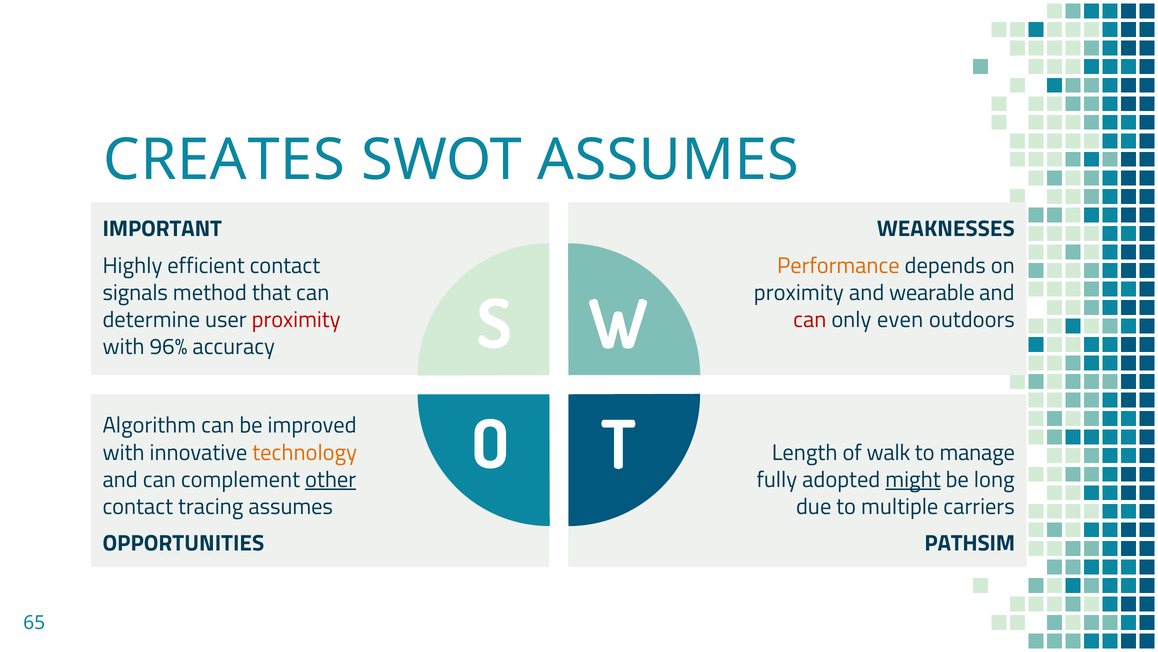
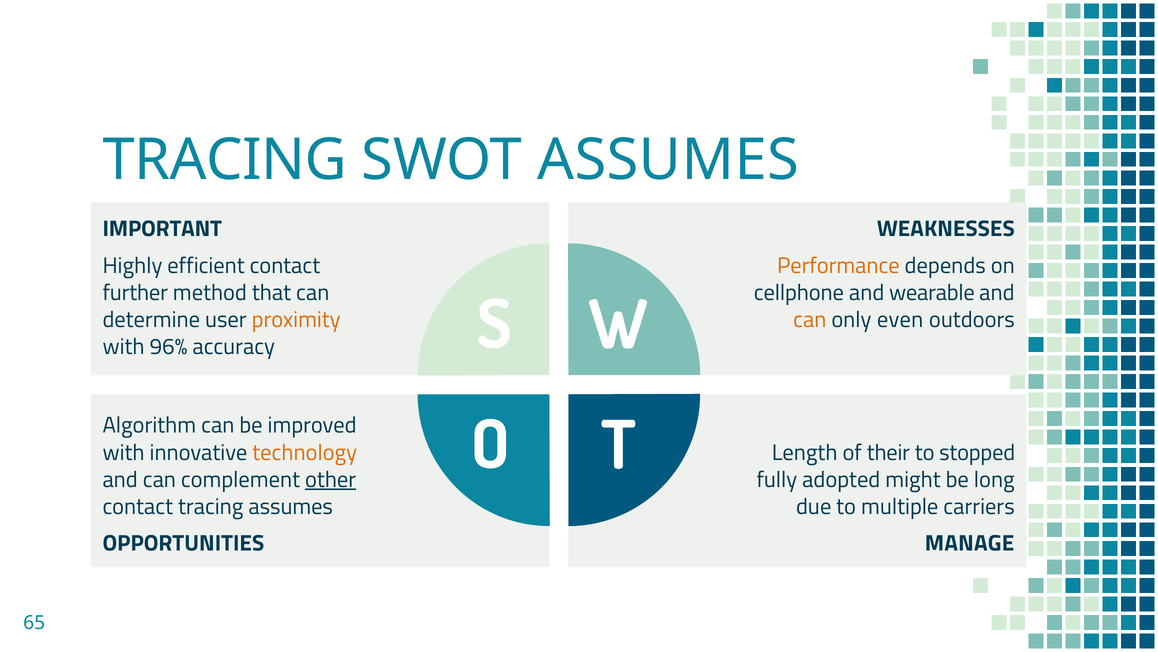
CREATES: CREATES -> TRACING (225, 160)
signals: signals -> further (135, 293)
proximity: proximity -> cellphone (799, 293)
proximity colour: red -> orange (296, 320)
can colour: red -> orange (810, 320)
walk: walk -> their (888, 452)
manage: manage -> stopped (977, 452)
might underline: present -> none (913, 479)
PATHSIM: PATHSIM -> MANAGE (970, 543)
